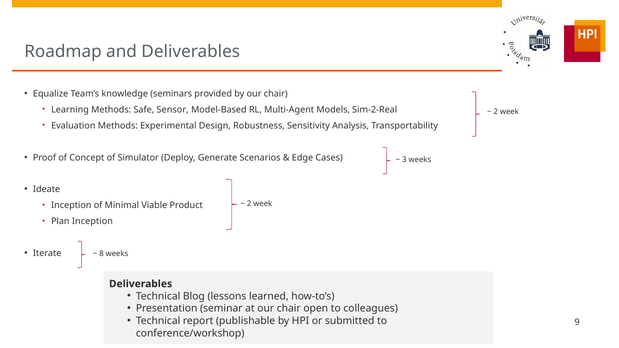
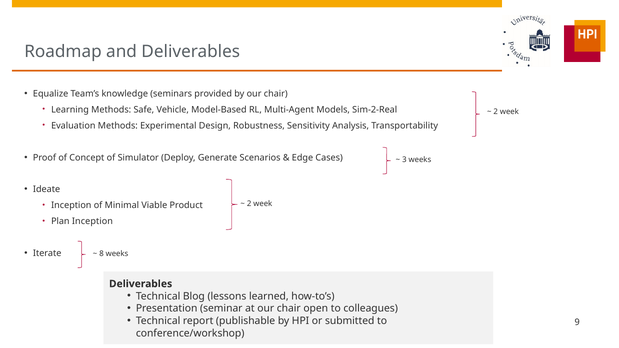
Sensor: Sensor -> Vehicle (173, 110)
